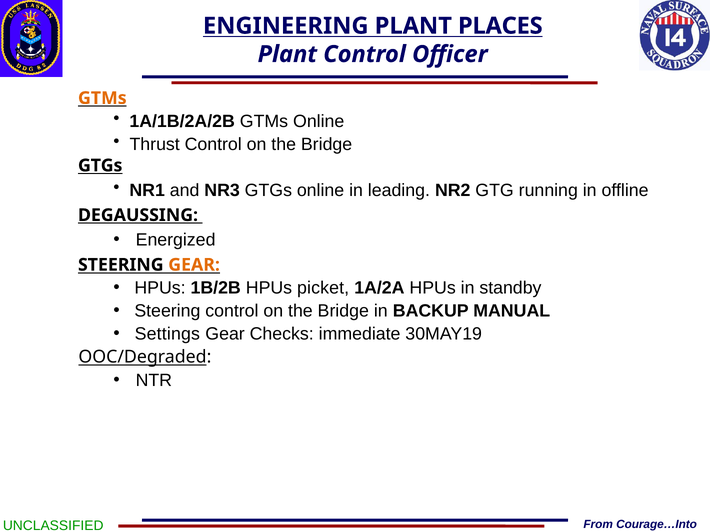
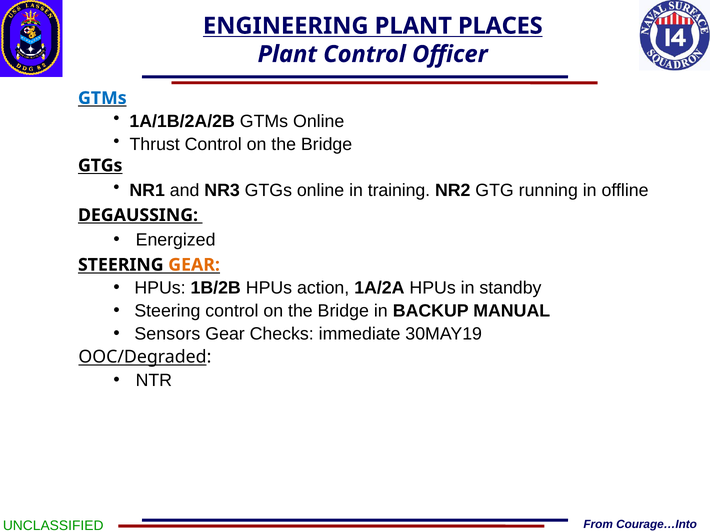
GTMs colour: orange -> blue (102, 98)
leading: leading -> training (399, 191)
picket: picket -> action (323, 288)
Settings: Settings -> Sensors (167, 334)
